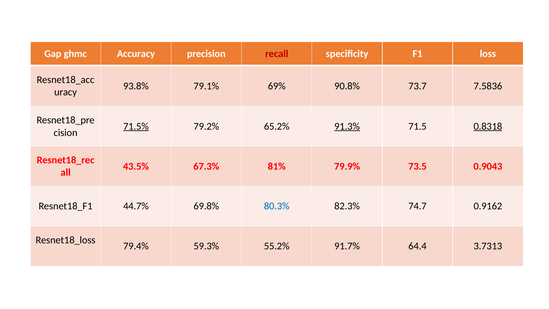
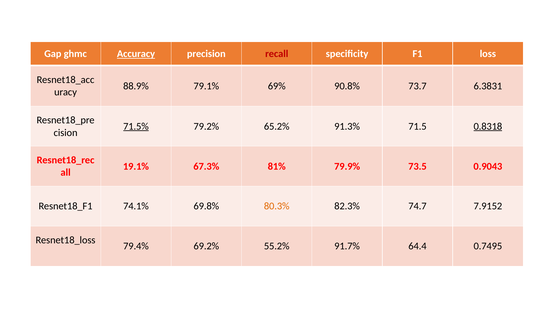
Accuracy underline: none -> present (136, 54)
93.8%: 93.8% -> 88.9% (136, 86)
7.5836: 7.5836 -> 6.3831 (488, 86)
91.3% underline: present -> none (347, 126)
43.5%: 43.5% -> 19.1% (136, 166)
44.7%: 44.7% -> 74.1% (136, 206)
80.3% colour: blue -> orange (277, 206)
0.9162: 0.9162 -> 7.9152 (488, 206)
59.3%: 59.3% -> 69.2% (206, 246)
3.7313: 3.7313 -> 0.7495 (488, 246)
